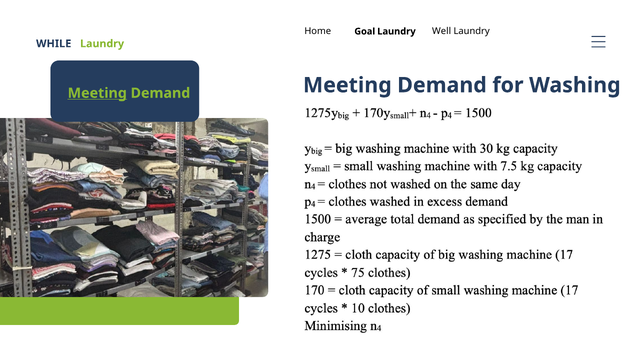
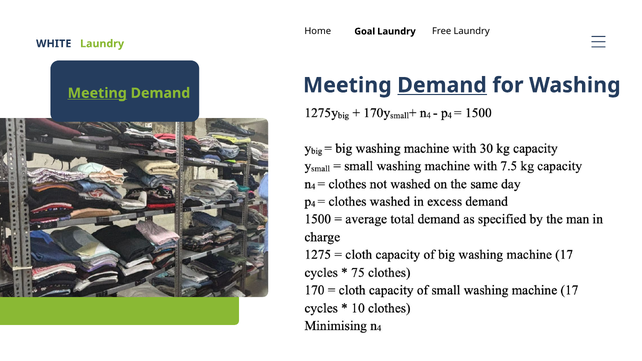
Well: Well -> Free (442, 31)
WHILE: WHILE -> WHITE (54, 44)
Demand underline: none -> present (442, 85)
